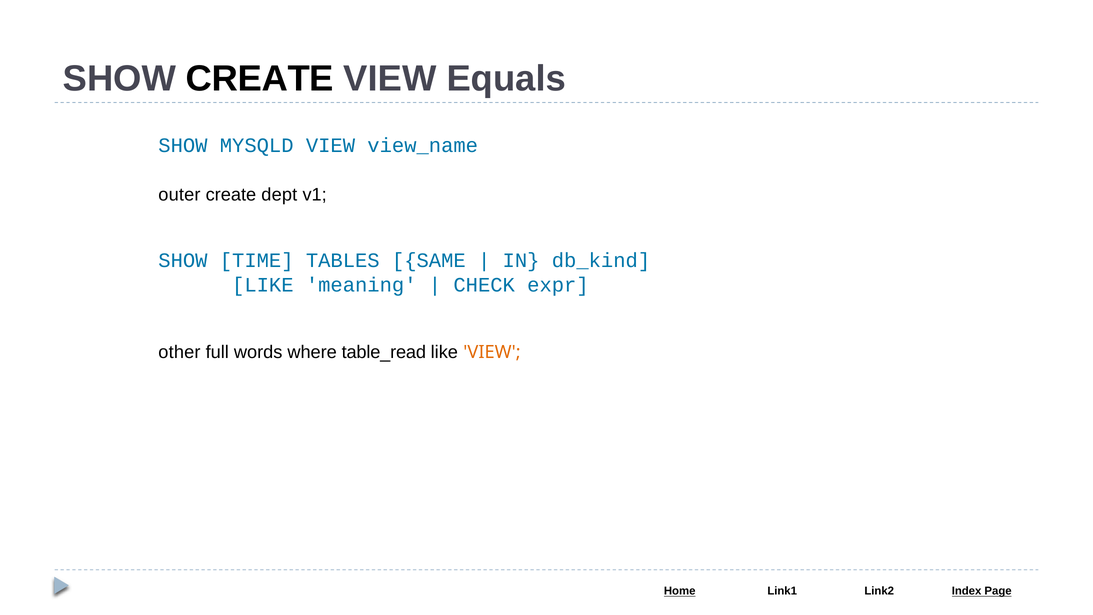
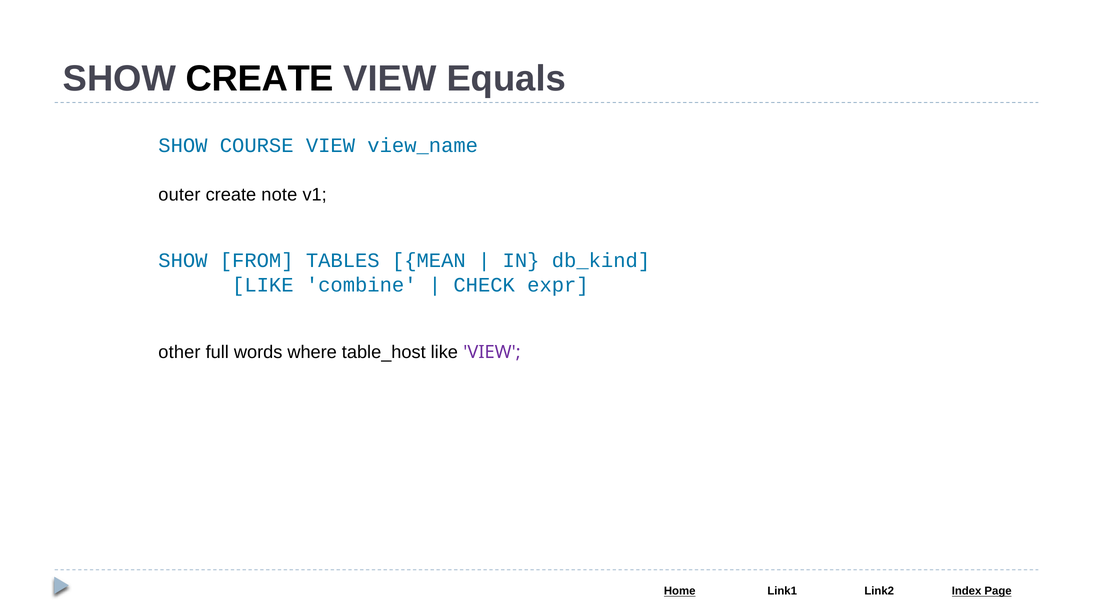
MYSQLD: MYSQLD -> COURSE (257, 146)
dept: dept -> note (279, 195)
TIME: TIME -> FROM (257, 260)
SAME: SAME -> MEAN (429, 260)
meaning: meaning -> combine (361, 285)
table_read: table_read -> table_host (384, 352)
VIEW colour: orange -> purple (492, 352)
